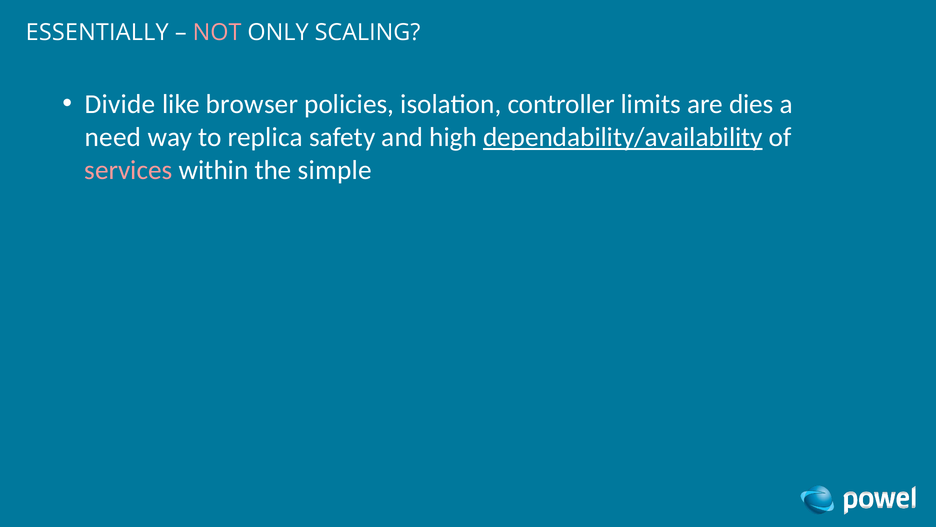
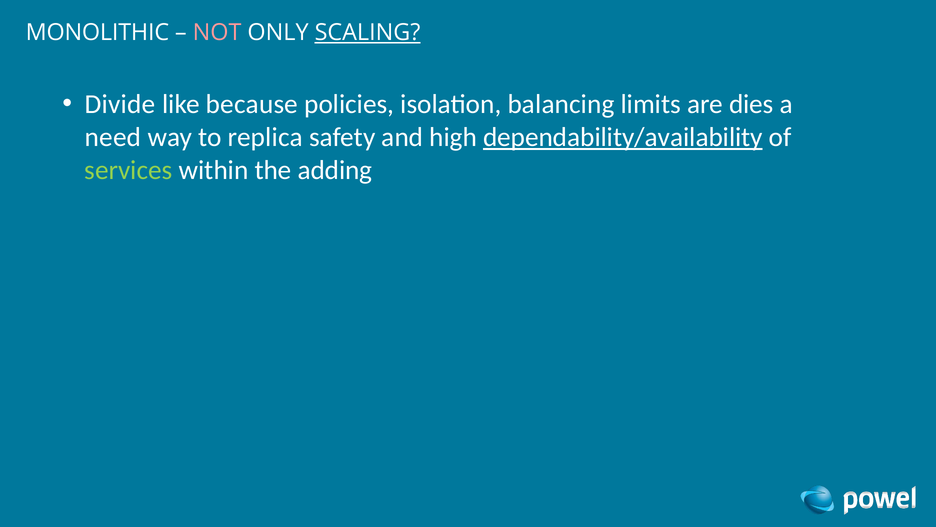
ESSENTIALLY: ESSENTIALLY -> MONOLITHIC (97, 33)
SCALING underline: none -> present (368, 33)
browser: browser -> because (252, 104)
controller: controller -> balancing (561, 104)
services colour: pink -> light green (128, 170)
simple: simple -> adding (335, 170)
